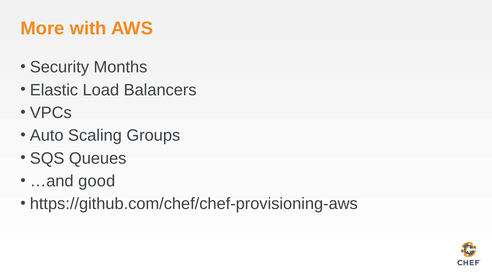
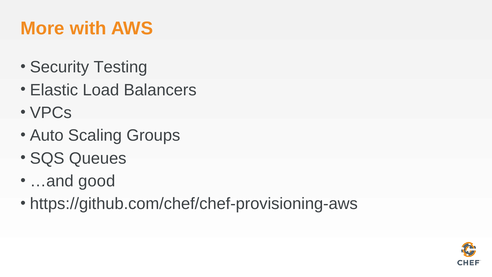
Months: Months -> Testing (120, 67)
